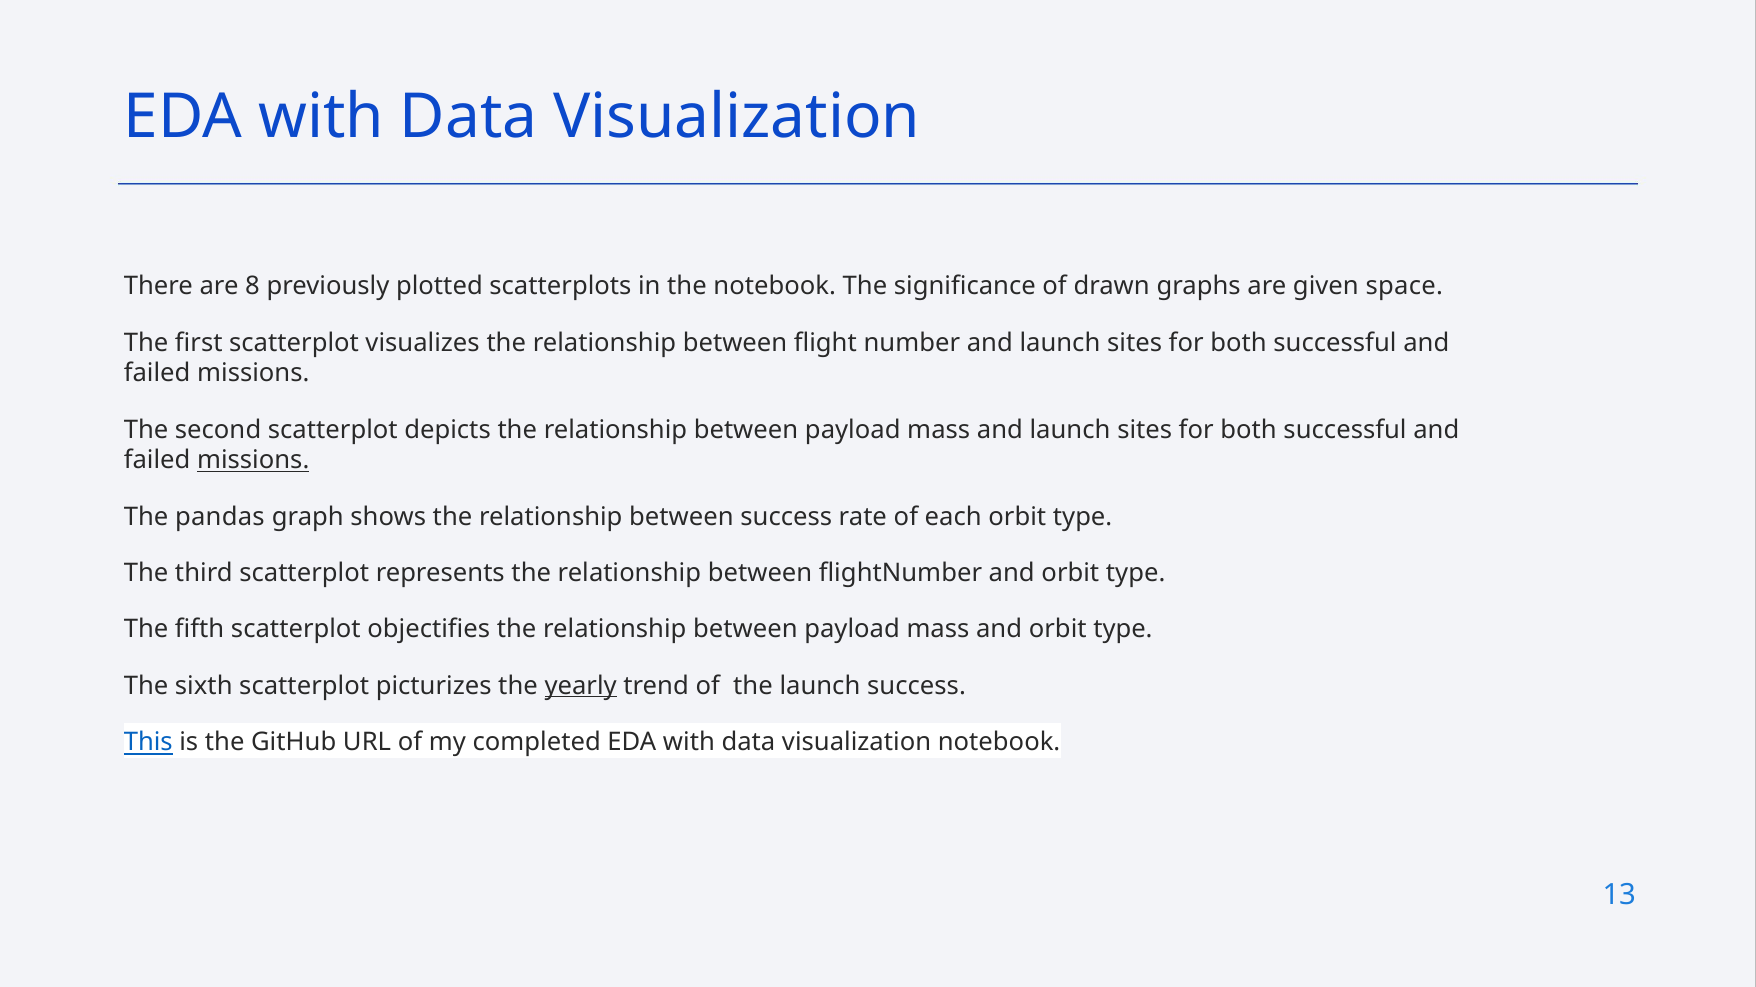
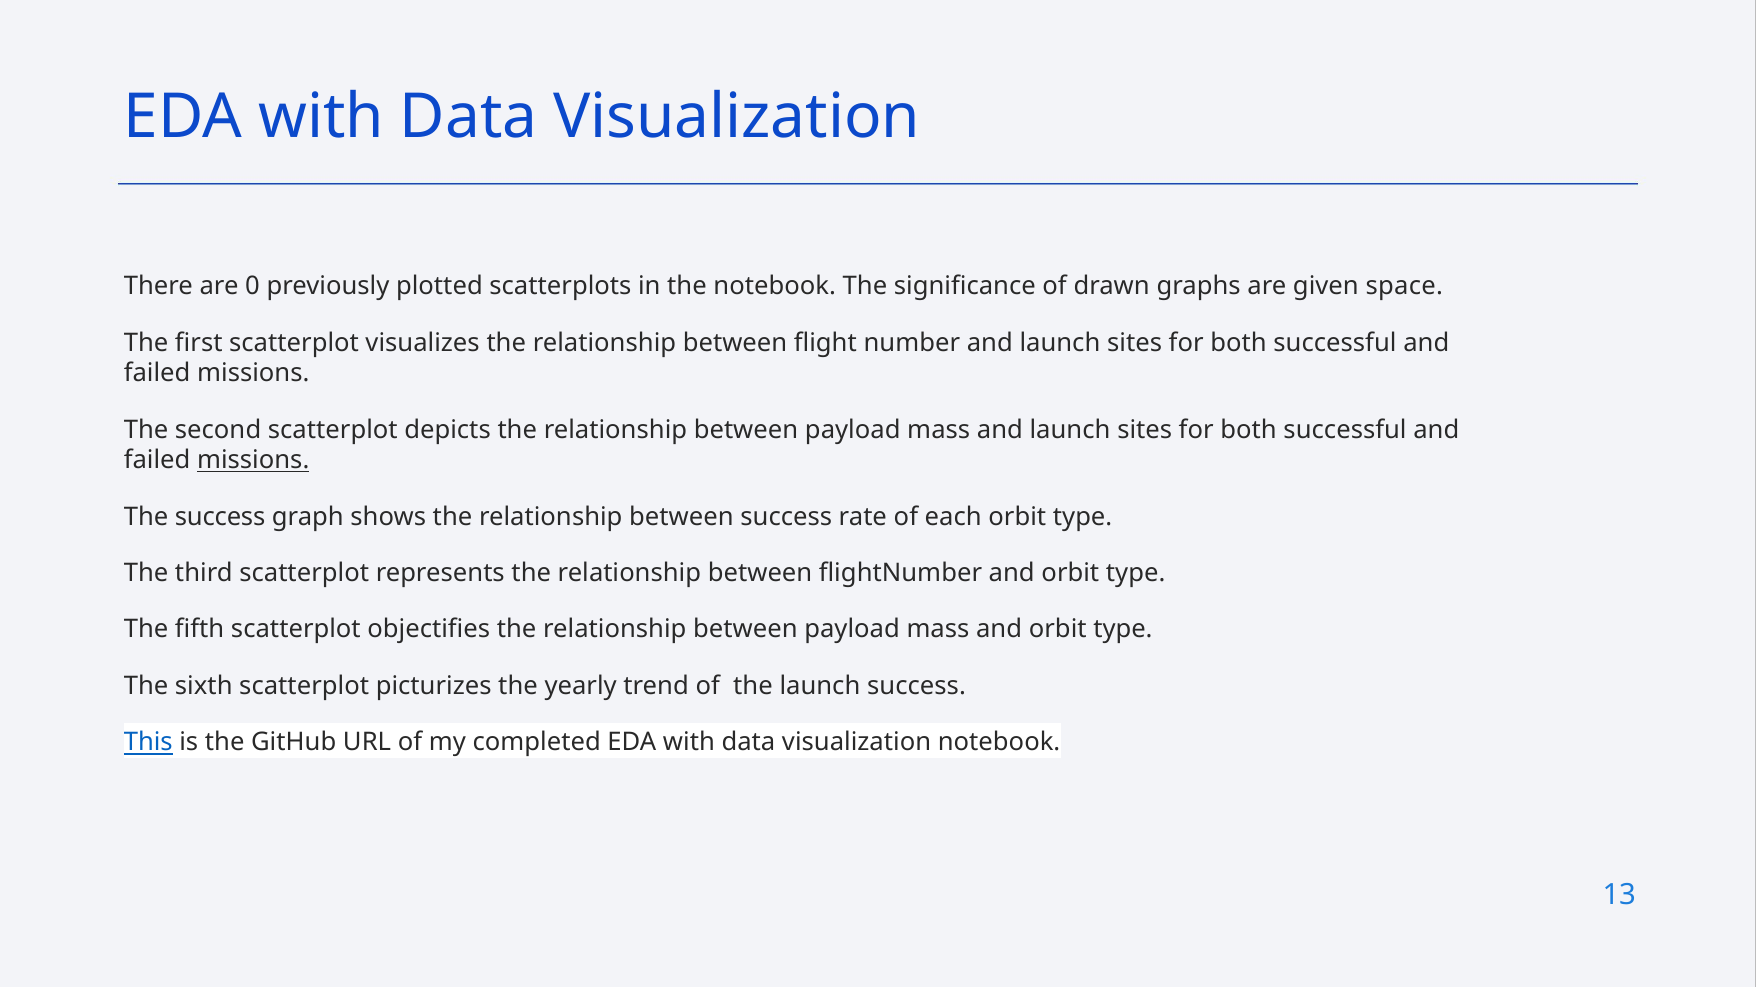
8: 8 -> 0 (252, 287)
The pandas: pandas -> success (220, 517)
yearly underline: present -> none (581, 686)
